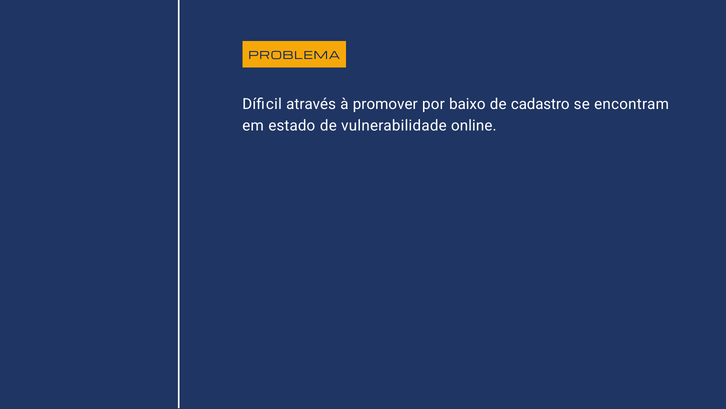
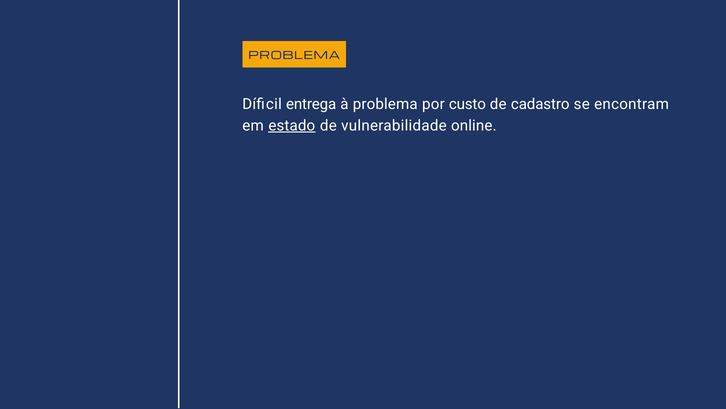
através: através -> entrega (311, 104)
à promover: promover -> problema (385, 104)
baixo: baixo -> custo (467, 104)
estado underline: none -> present (292, 125)
